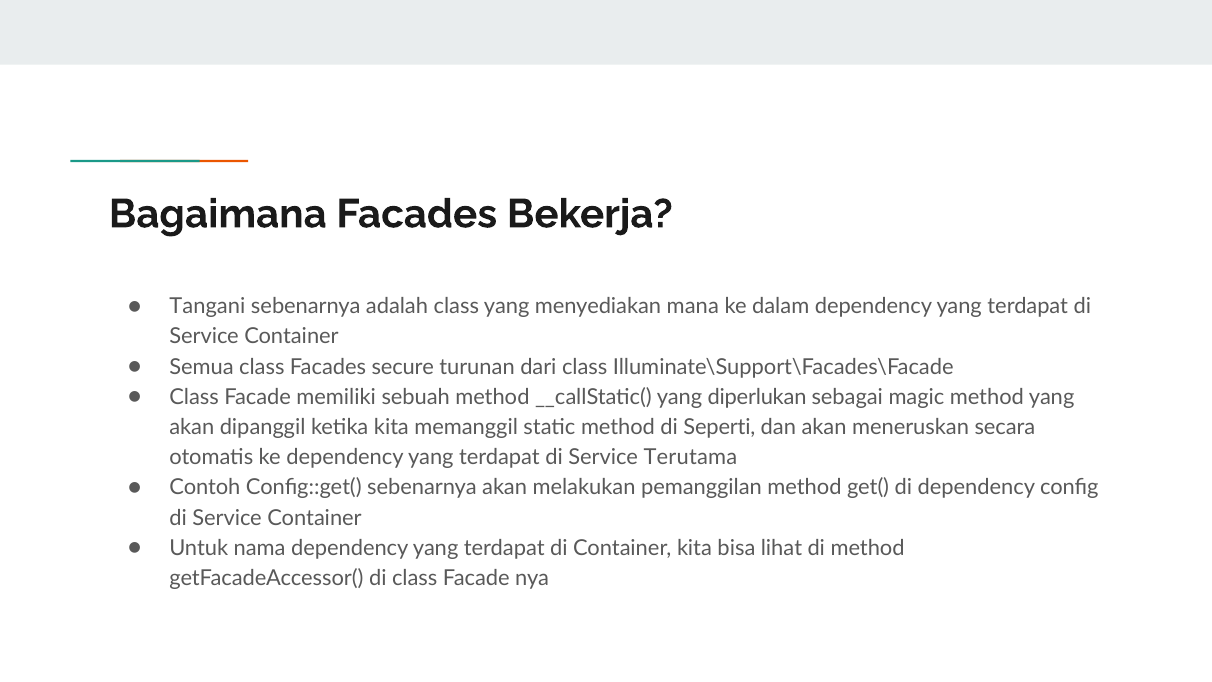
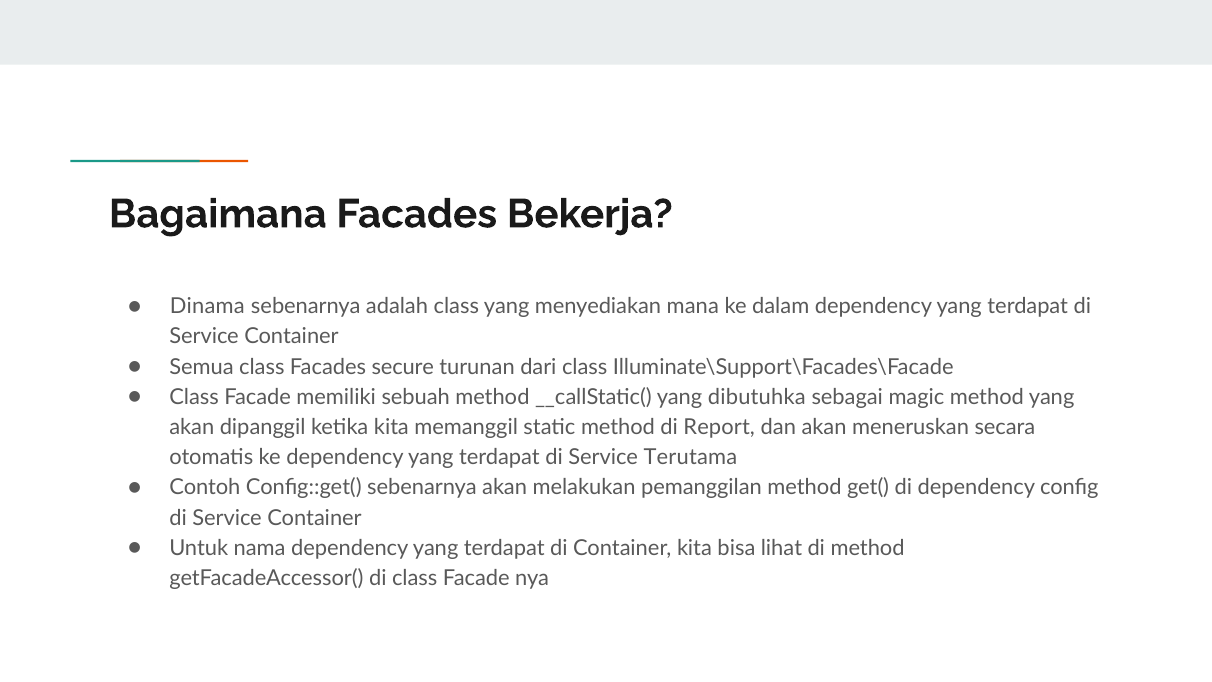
Tangani: Tangani -> Dinama (207, 306)
diperlukan: diperlukan -> dibutuhka (757, 397)
Seperti: Seperti -> Report (719, 427)
